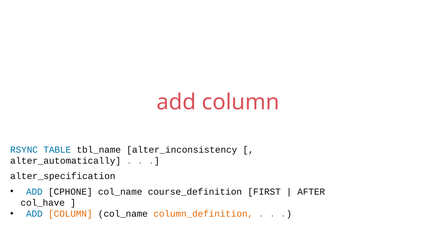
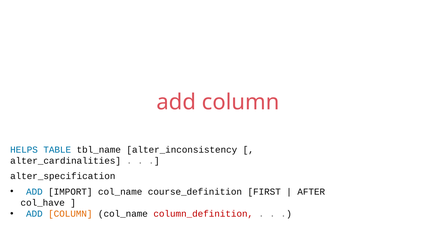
RSYNC: RSYNC -> HELPS (24, 149)
alter_automatically: alter_automatically -> alter_cardinalities (66, 160)
CPHONE: CPHONE -> IMPORT (70, 191)
column_definition colour: orange -> red (203, 214)
